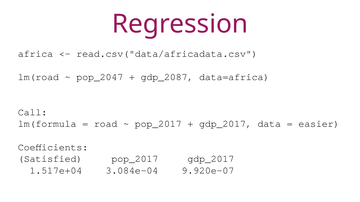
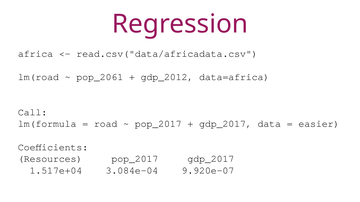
pop_2047: pop_2047 -> pop_2061 (100, 77)
gdp_2087: gdp_2087 -> gdp_2012 (167, 77)
Satisfied: Satisfied -> Resources (50, 159)
